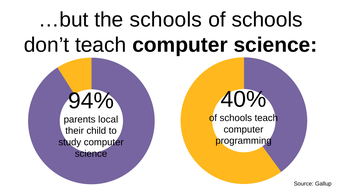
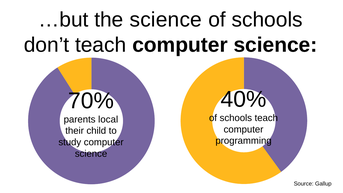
the schools: schools -> science (166, 20)
94%: 94% -> 70% (91, 101)
